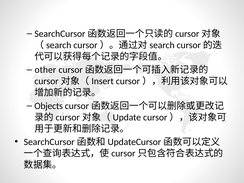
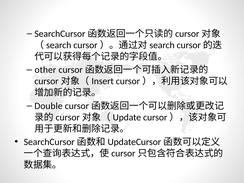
Objects: Objects -> Double (49, 106)
